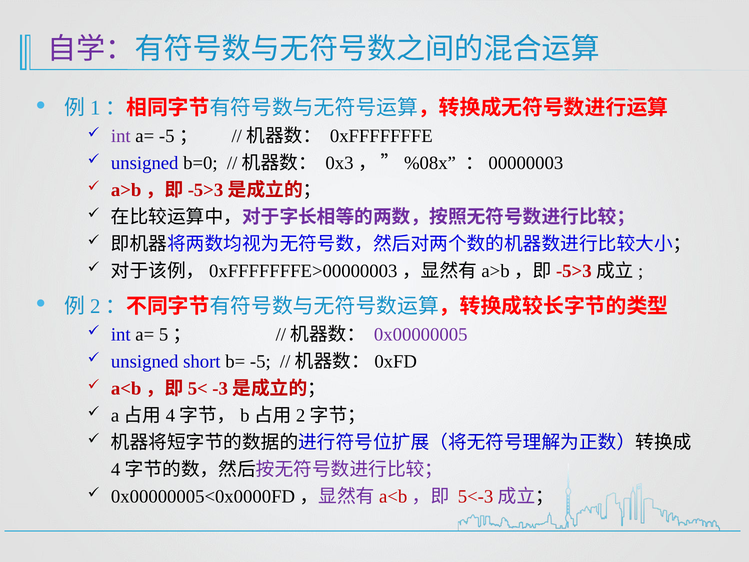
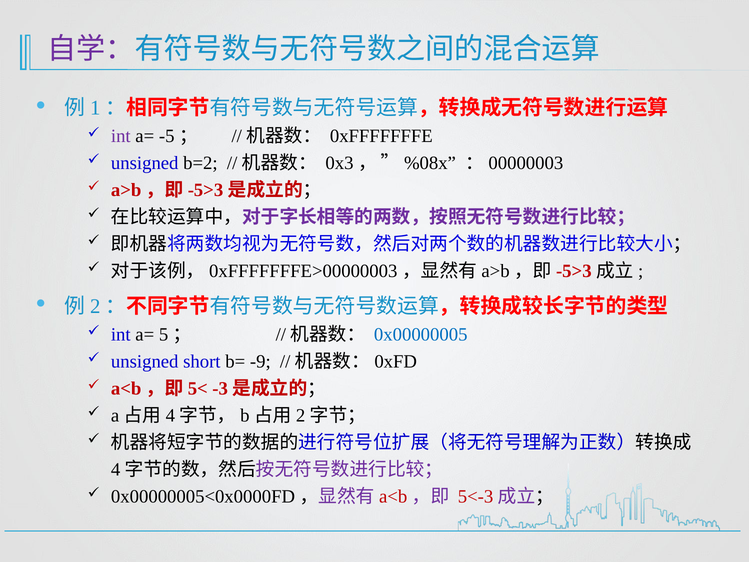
b=0: b=0 -> b=2 (200, 163)
0x00000005 colour: purple -> blue (421, 334)
-5: -5 -> -9 (260, 361)
